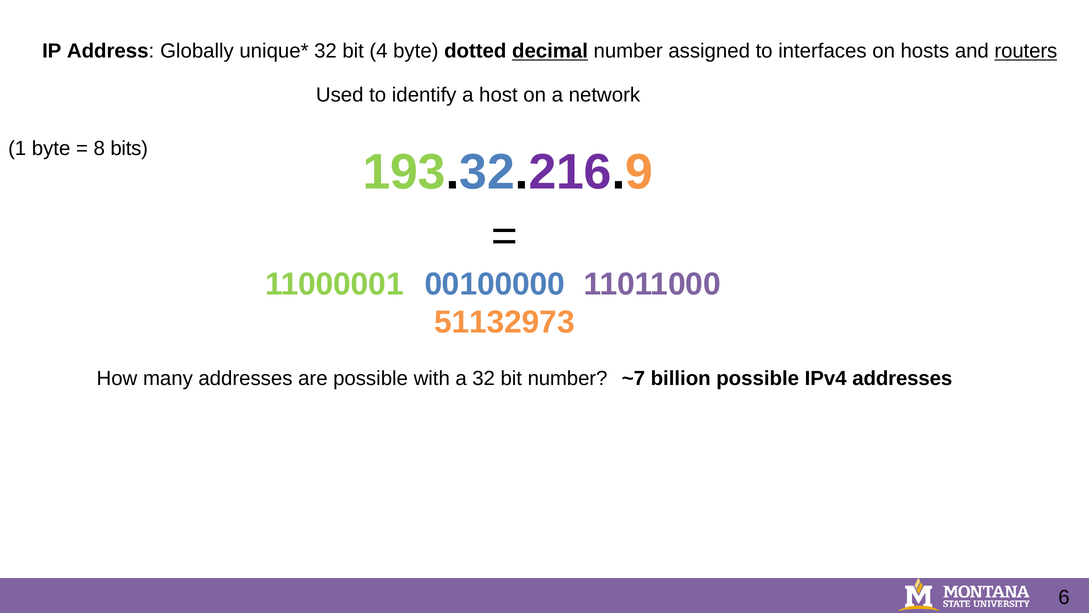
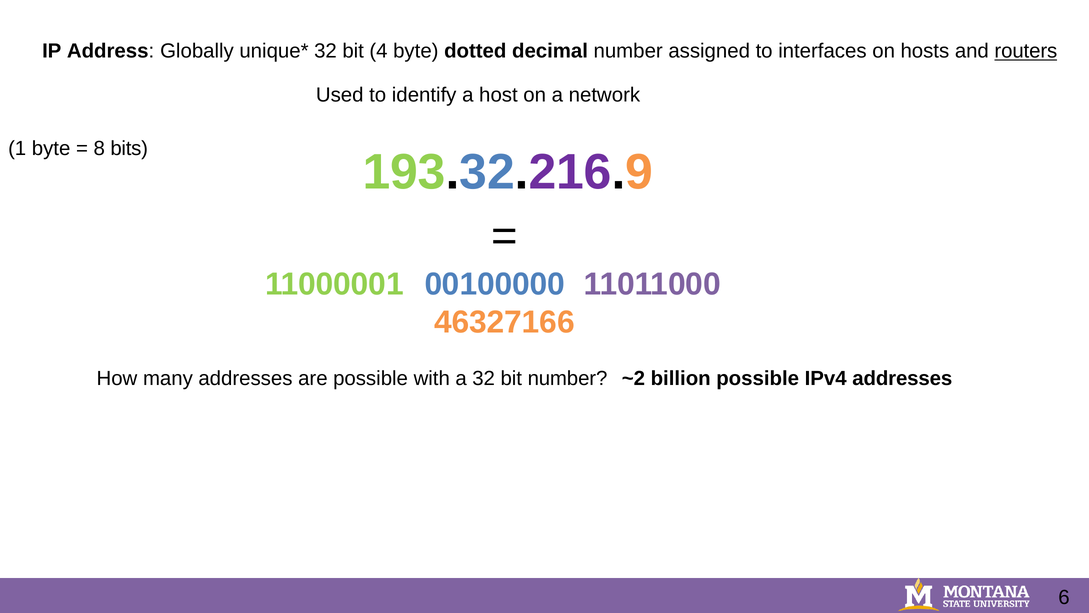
decimal underline: present -> none (550, 51)
51132973: 51132973 -> 46327166 (504, 322)
~7: ~7 -> ~2 (633, 378)
